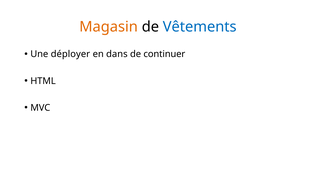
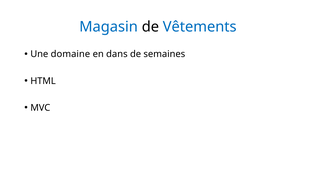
Magasin colour: orange -> blue (109, 27)
déployer: déployer -> domaine (70, 54)
continuer: continuer -> semaines (164, 54)
